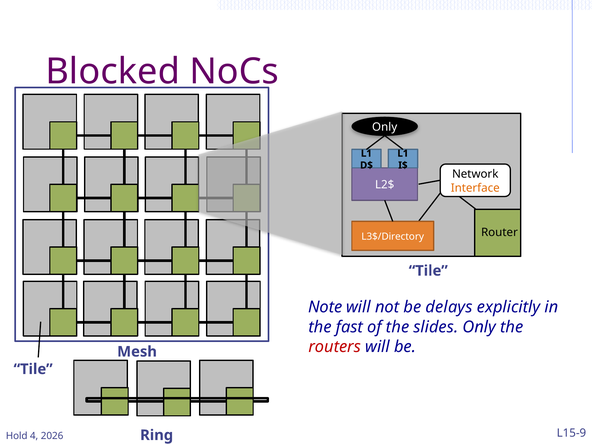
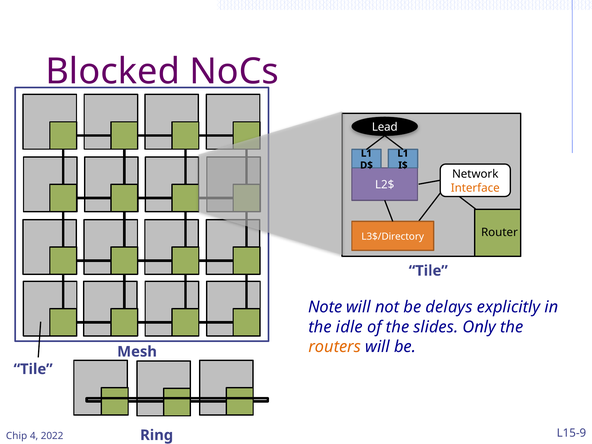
Only: Only -> Lead (385, 127)
fast: fast -> idle (349, 327)
routers colour: red -> orange (335, 347)
Hold: Hold -> Chip (17, 436)
2026: 2026 -> 2022 (52, 436)
